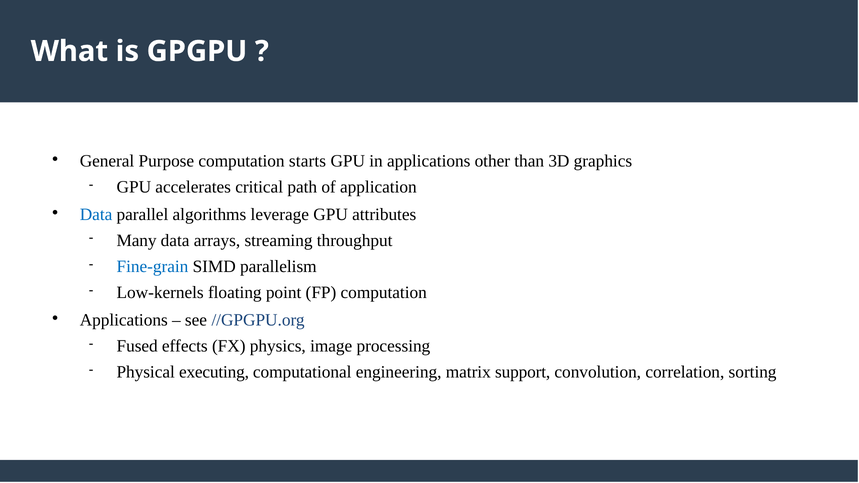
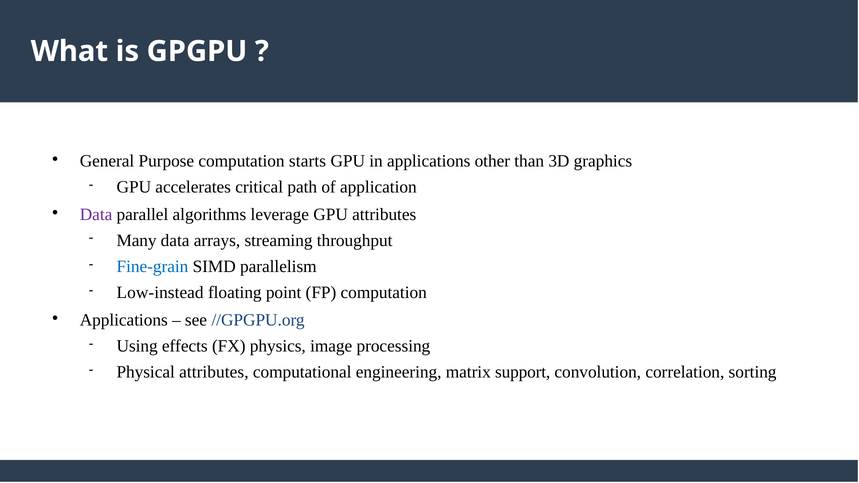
Data colour: blue -> purple (96, 214)
Low-kernels: Low-kernels -> Low-instead (160, 293)
Fused: Fused -> Using (137, 346)
Physical executing: executing -> attributes (214, 372)
